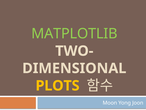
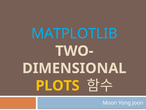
MATPLOTLIB colour: light green -> light blue (74, 33)
